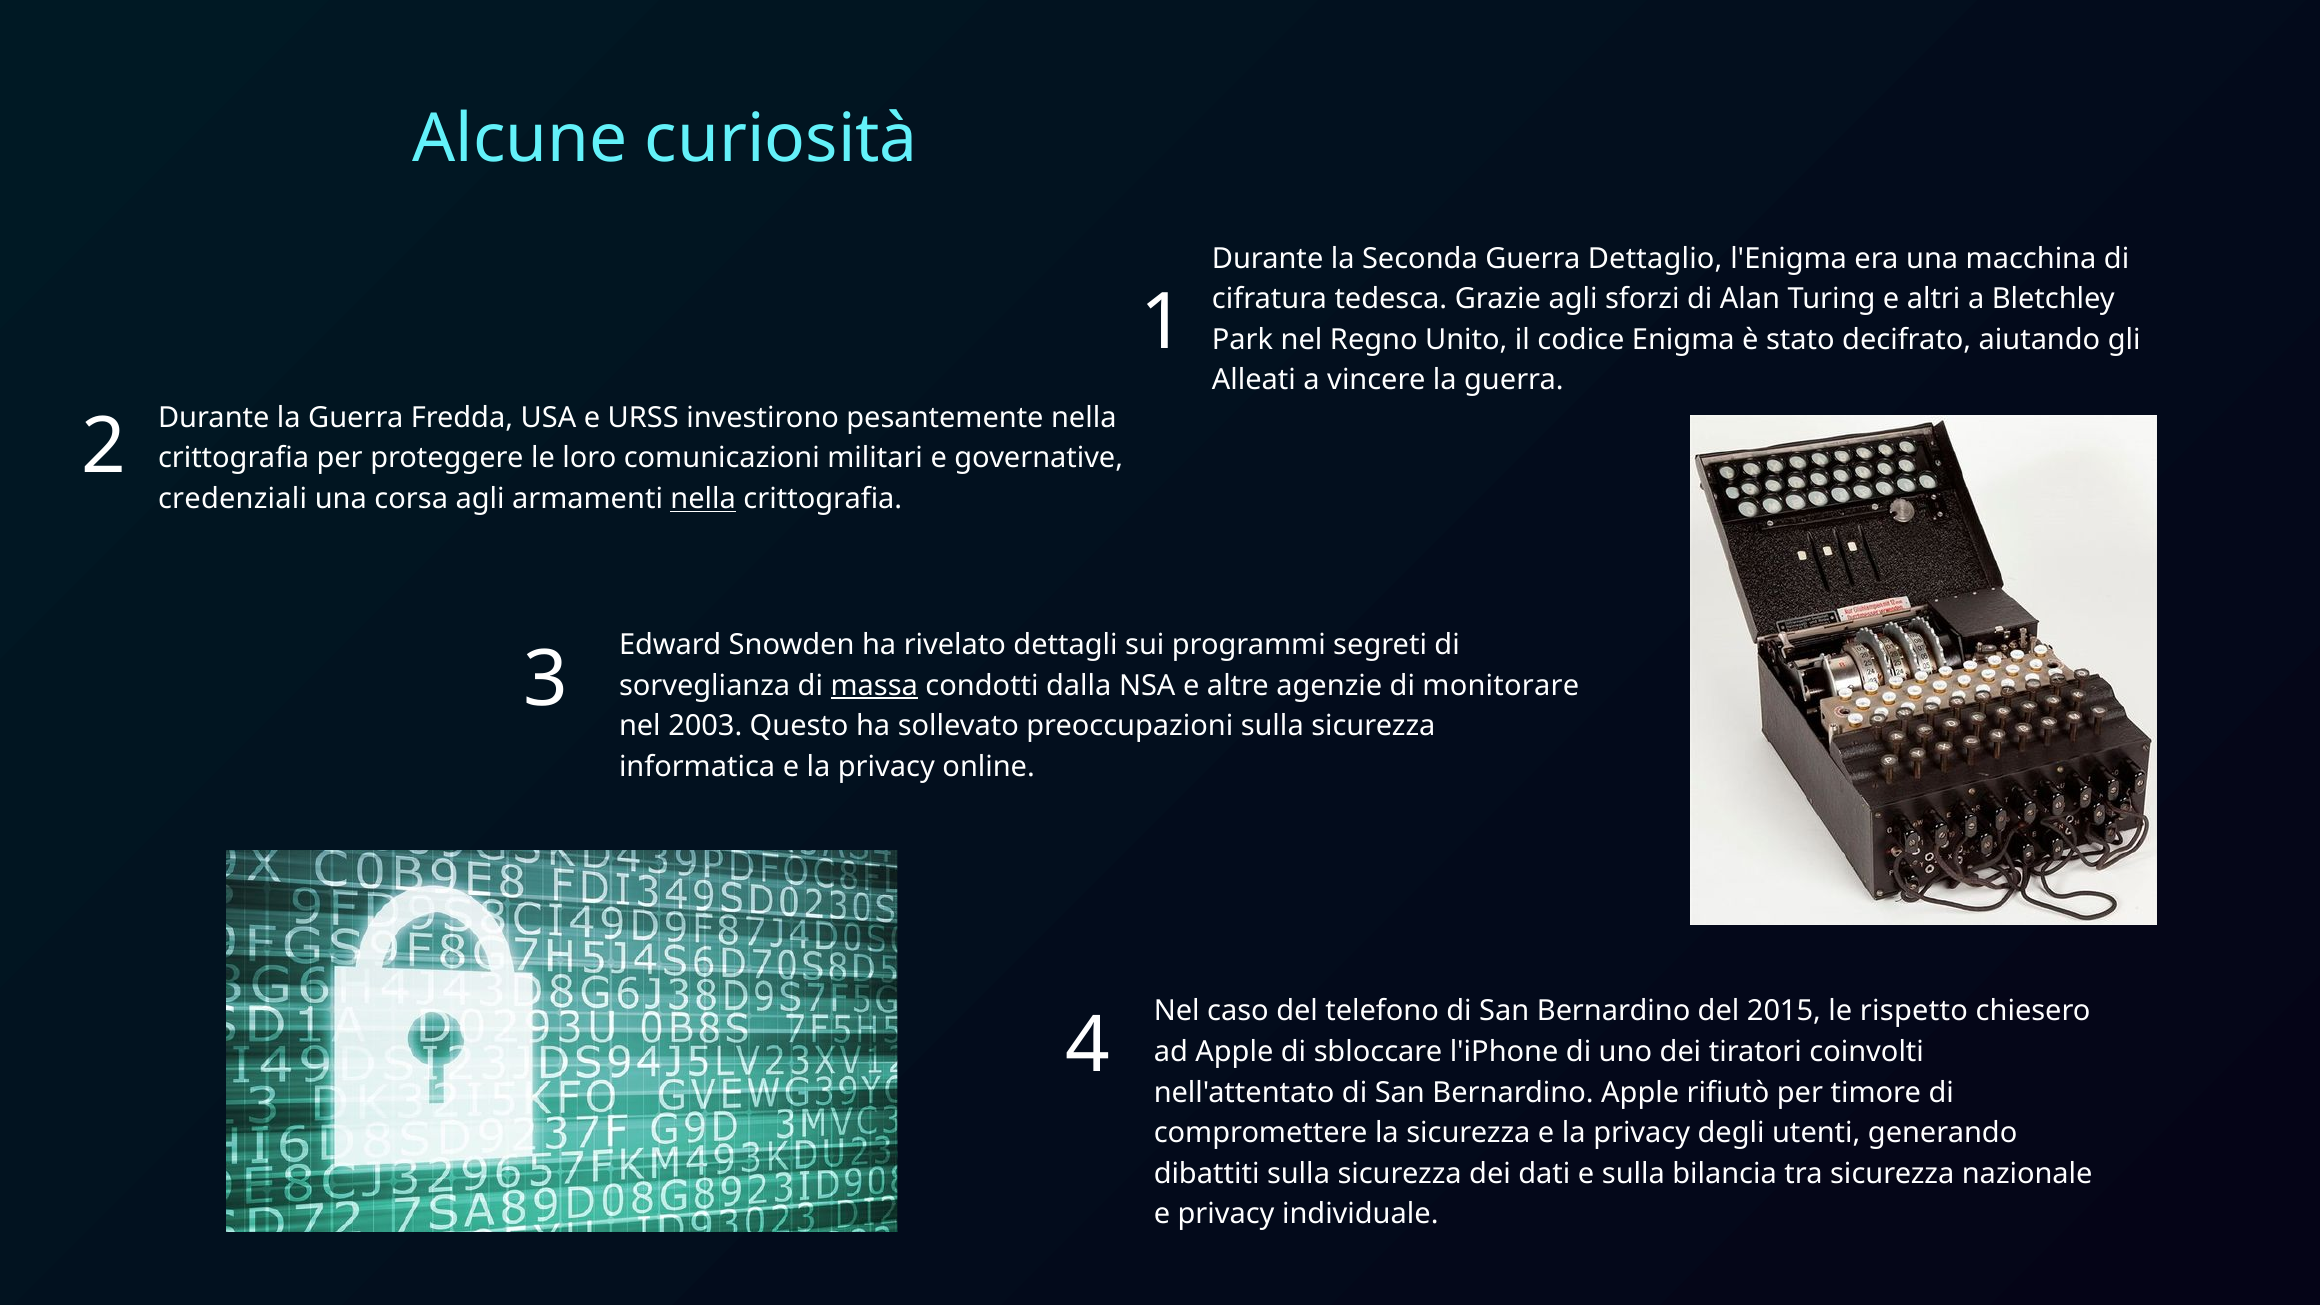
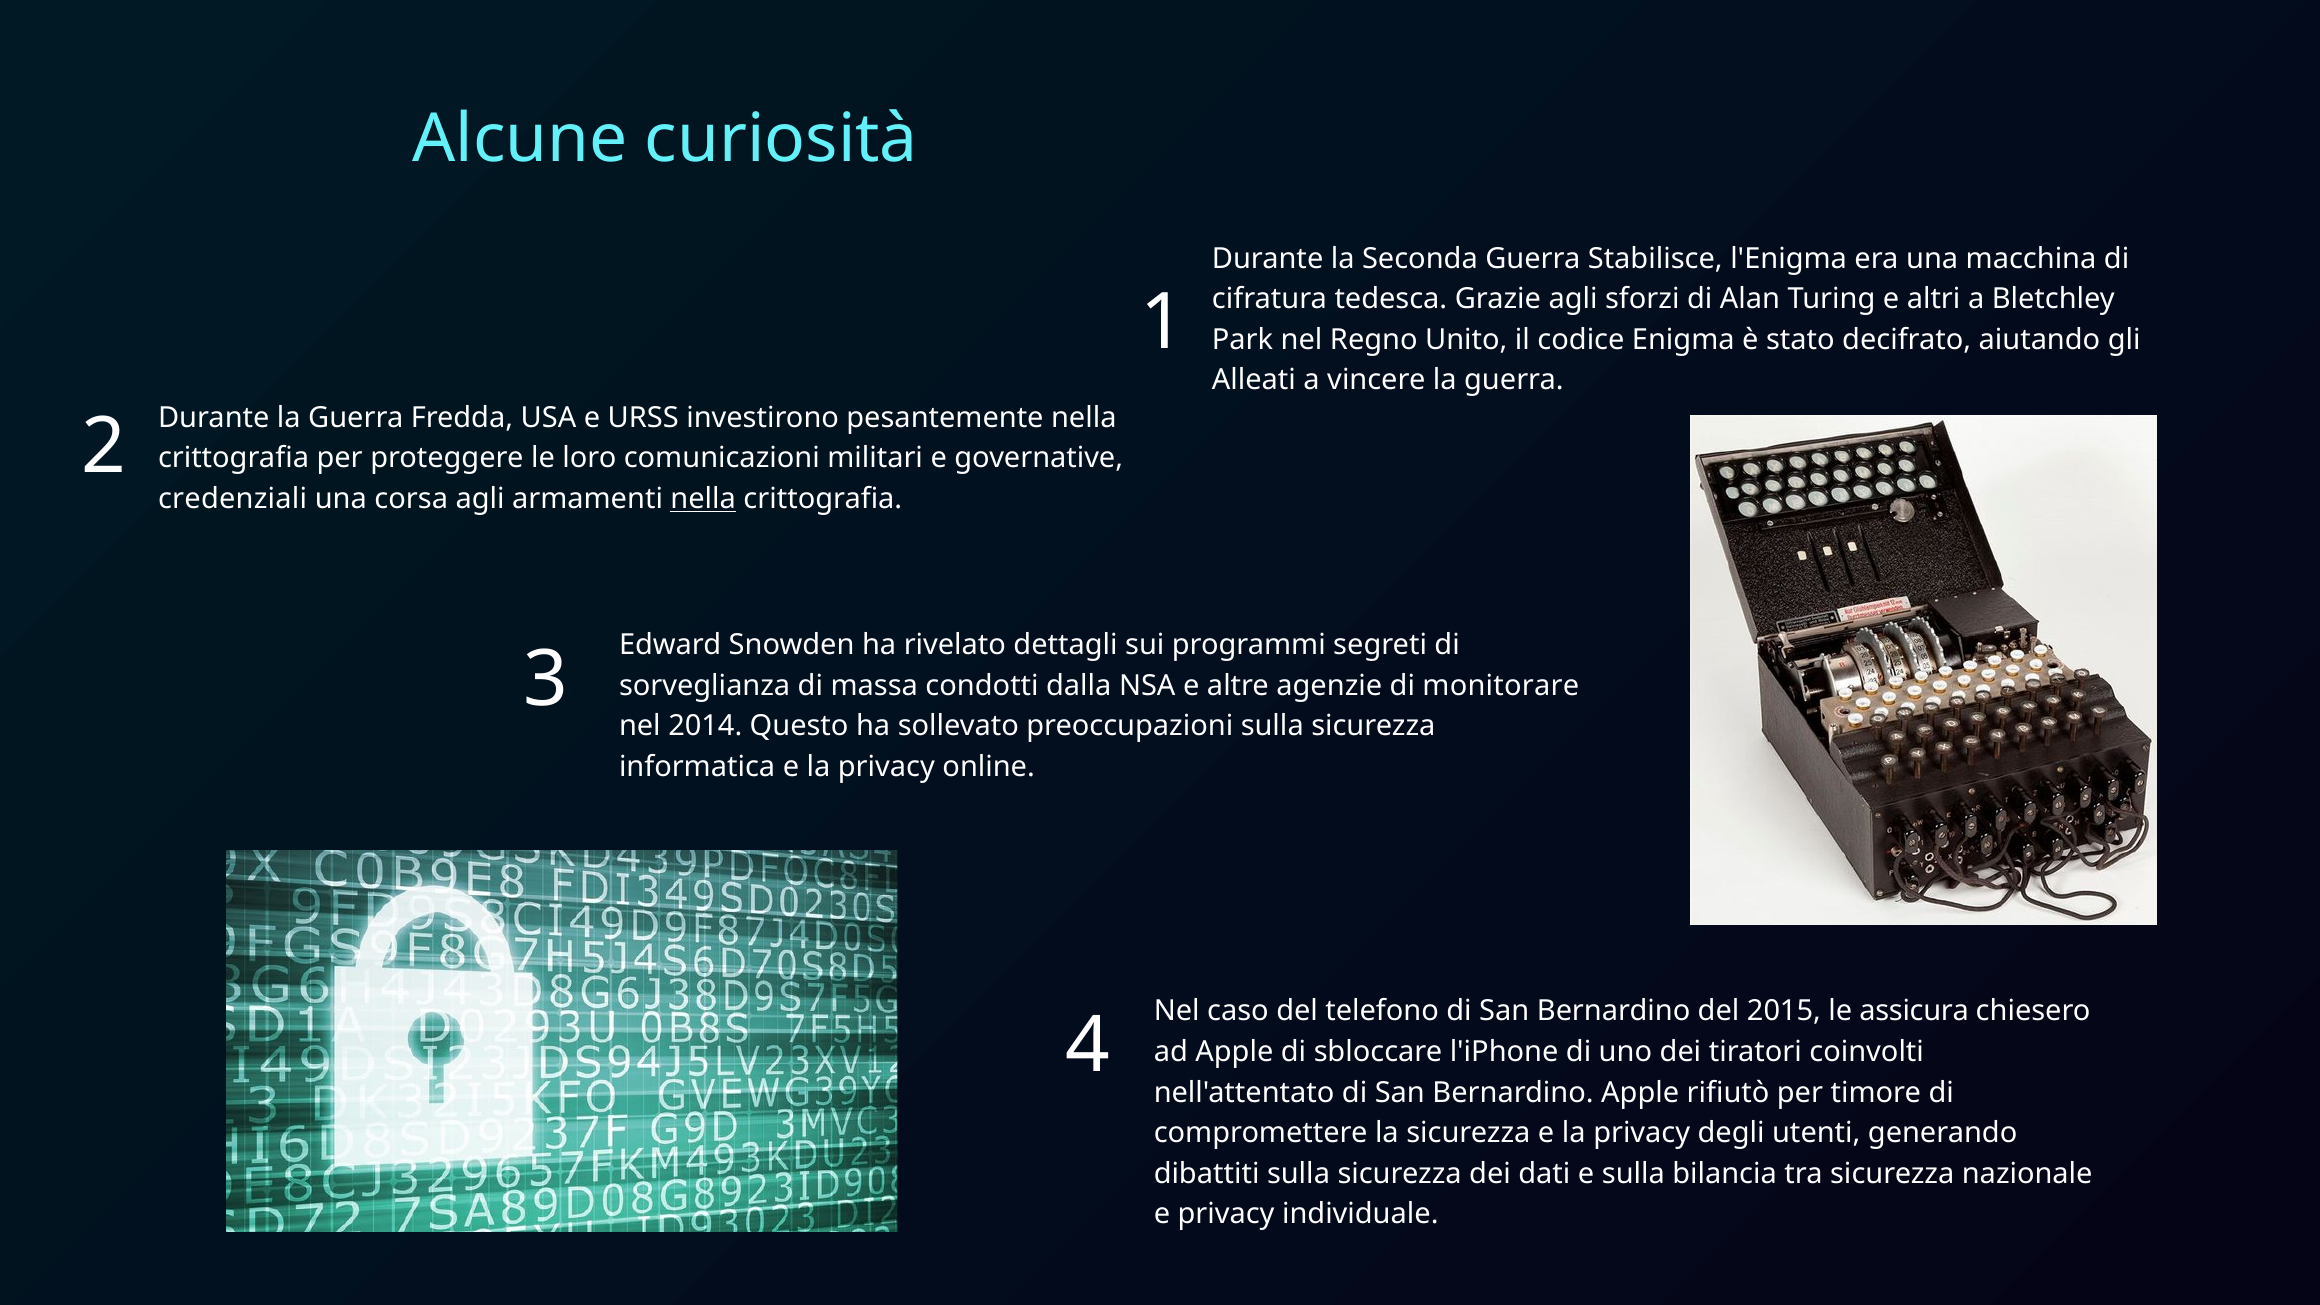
Dettaglio: Dettaglio -> Stabilisce (1655, 258)
massa underline: present -> none (874, 686)
2003: 2003 -> 2014 (705, 726)
rispetto: rispetto -> assicura (1914, 1011)
